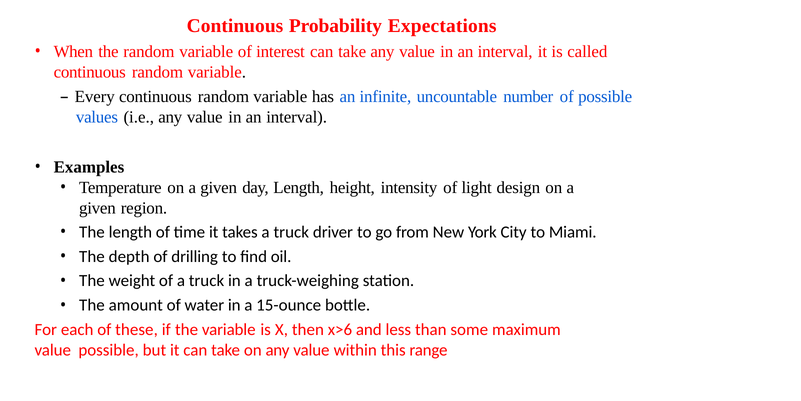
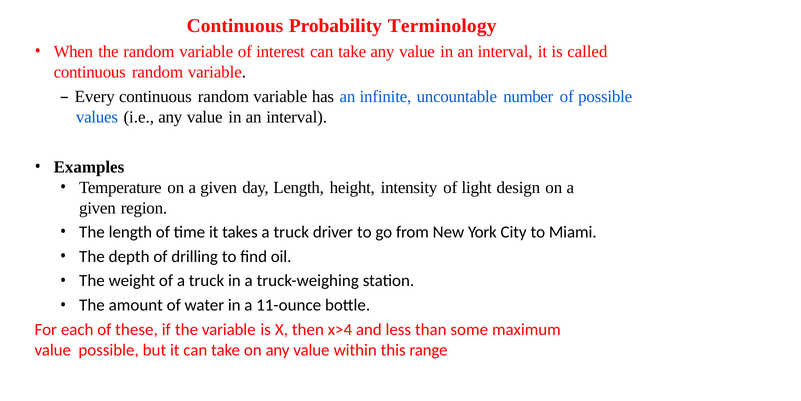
Expectations: Expectations -> Terminology (442, 26)
15-ounce: 15-ounce -> 11-ounce (289, 305)
x>6: x>6 -> x>4 (340, 329)
